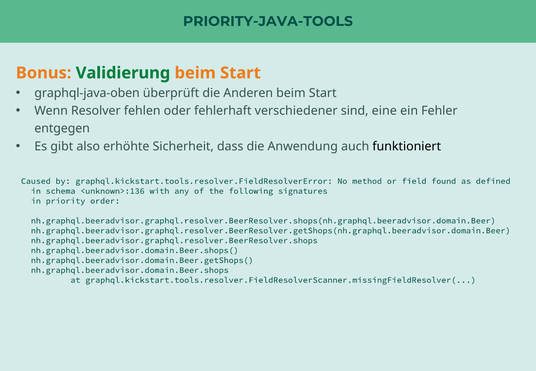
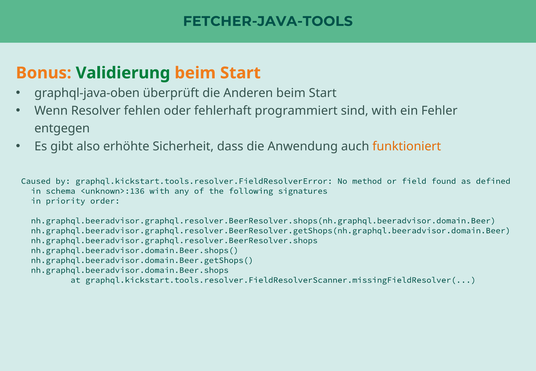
PRIORITY-JAVA-TOOLS: PRIORITY-JAVA-TOOLS -> FETCHER-JAVA-TOOLS (268, 21)
verschiedener: verschiedener -> programmiert (296, 111)
sind eine: eine -> with (384, 111)
funktioniert colour: black -> orange (407, 146)
